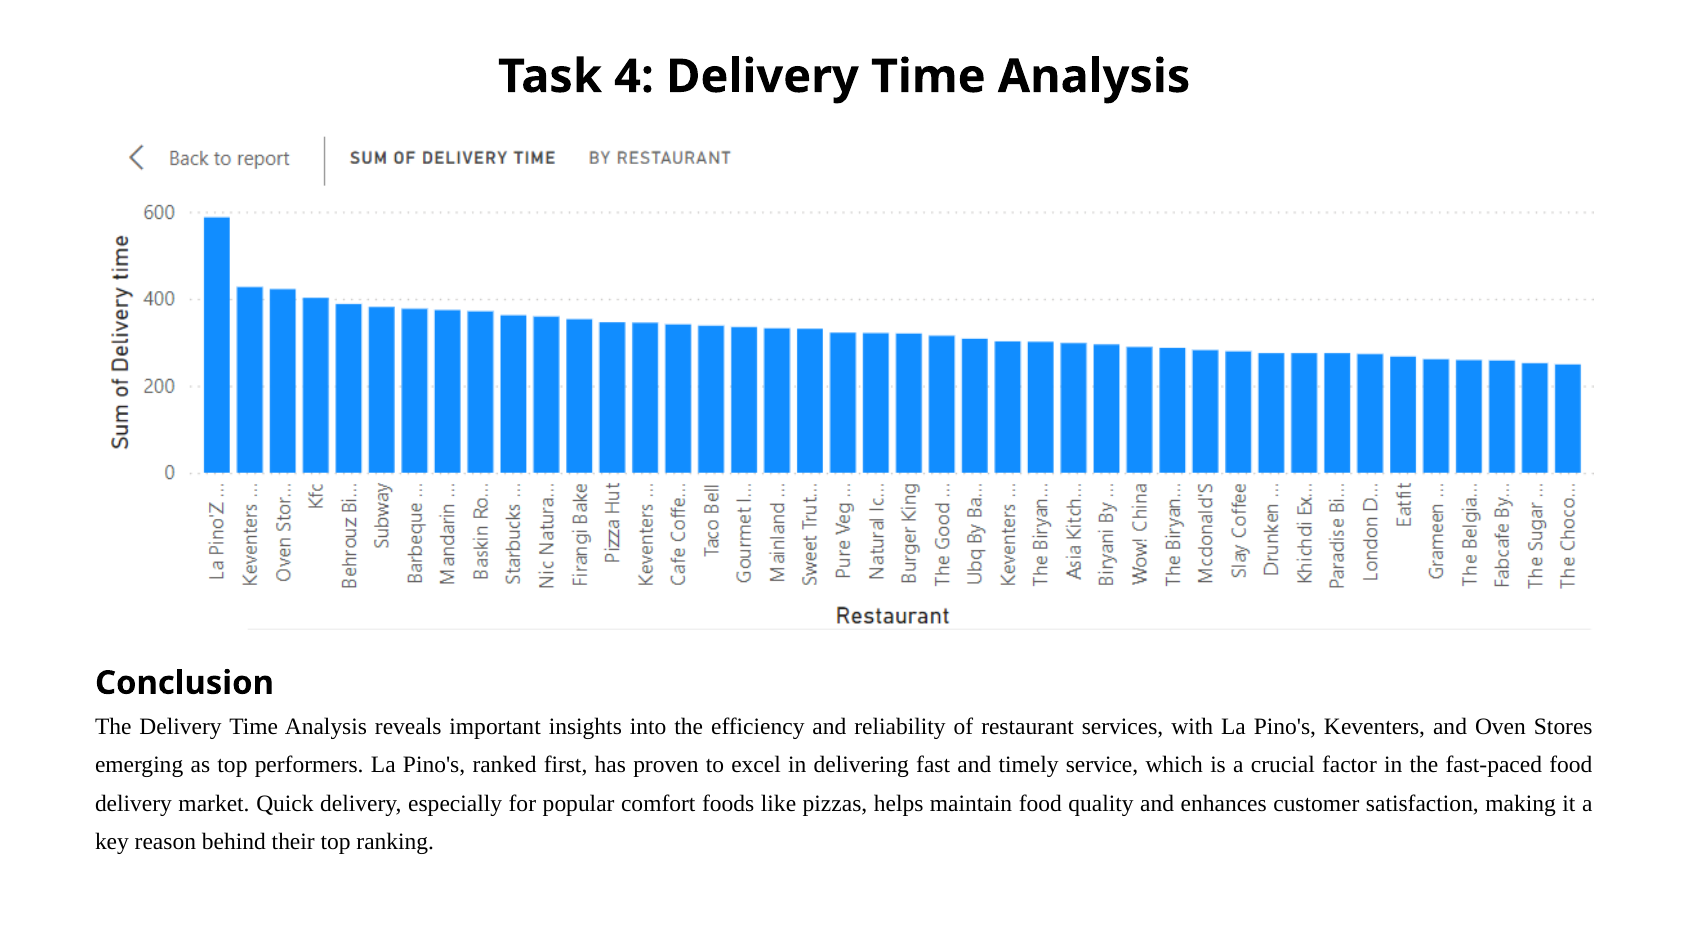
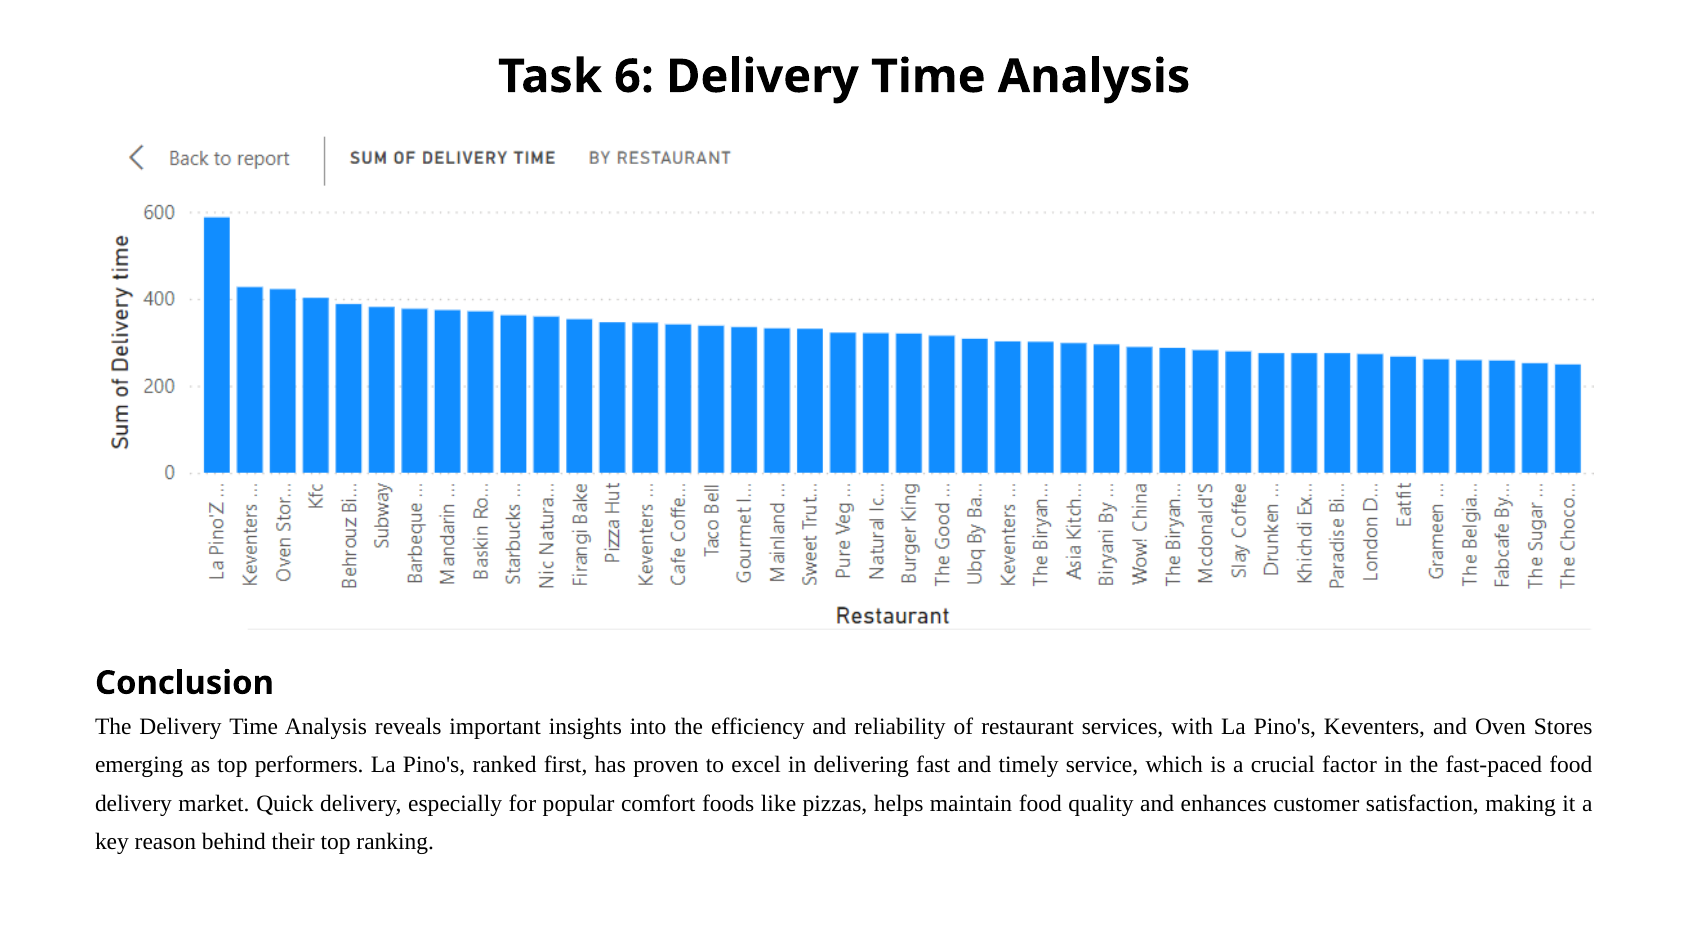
4: 4 -> 6 (634, 77)
